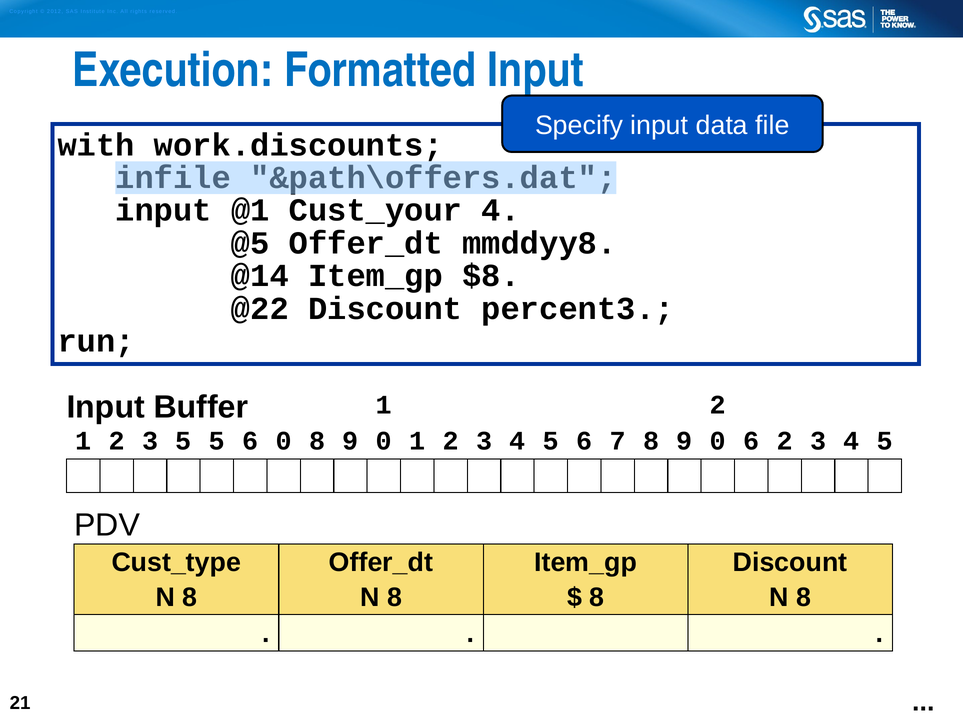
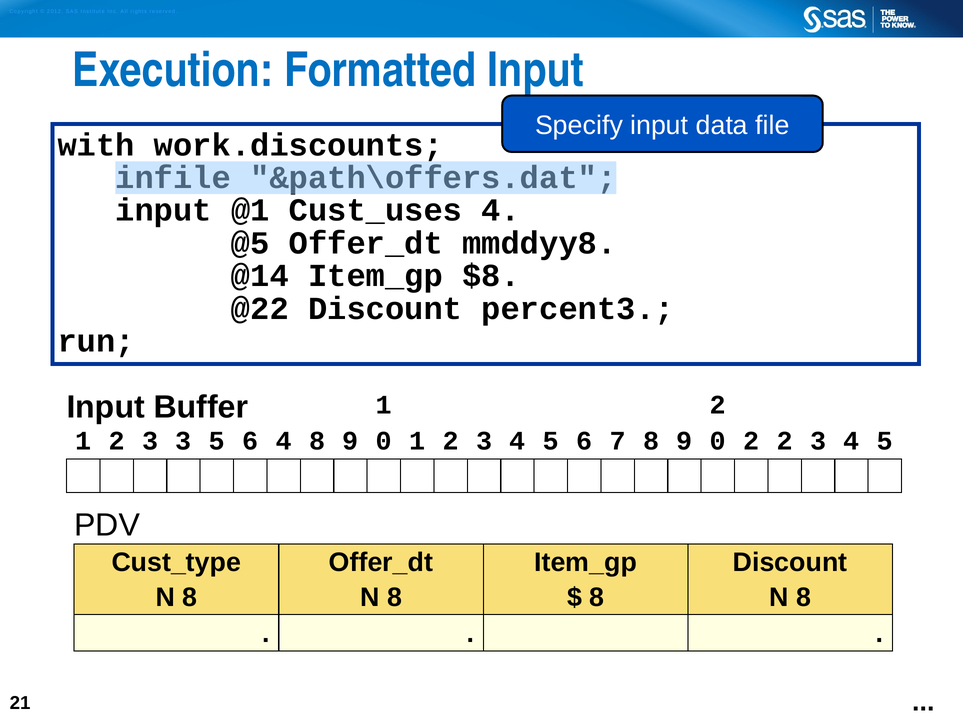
Cust_your: Cust_your -> Cust_uses (376, 210)
3 5: 5 -> 3 (183, 441)
6 0: 0 -> 4 (284, 441)
0 6: 6 -> 2 (751, 441)
